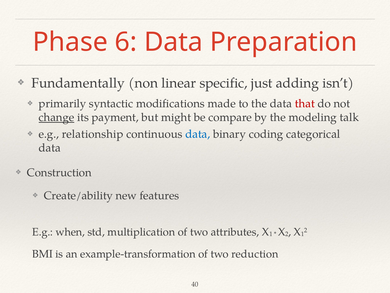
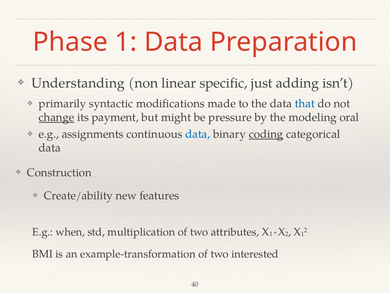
Phase 6: 6 -> 1 (126, 42)
Fundamentally: Fundamentally -> Understanding (78, 83)
that colour: red -> blue (305, 104)
compare: compare -> pressure (230, 117)
talk: talk -> oral (349, 117)
relationship: relationship -> assignments (93, 134)
coding underline: none -> present (266, 134)
reduction: reduction -> interested (255, 254)
